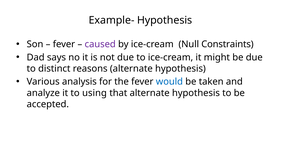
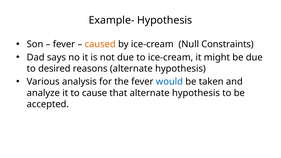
caused colour: purple -> orange (100, 44)
distinct: distinct -> desired (54, 69)
using: using -> cause (95, 93)
